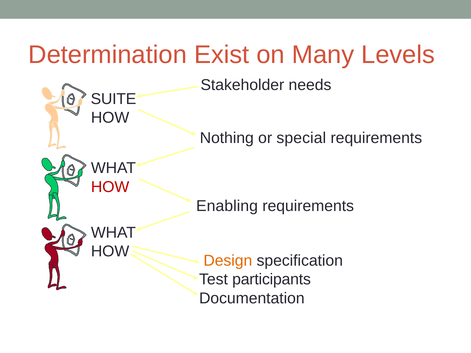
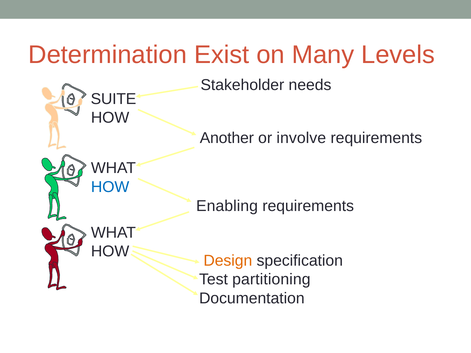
Nothing: Nothing -> Another (227, 138)
special: special -> involve (301, 138)
HOW colour: red -> blue (110, 187)
participants: participants -> partitioning (271, 280)
